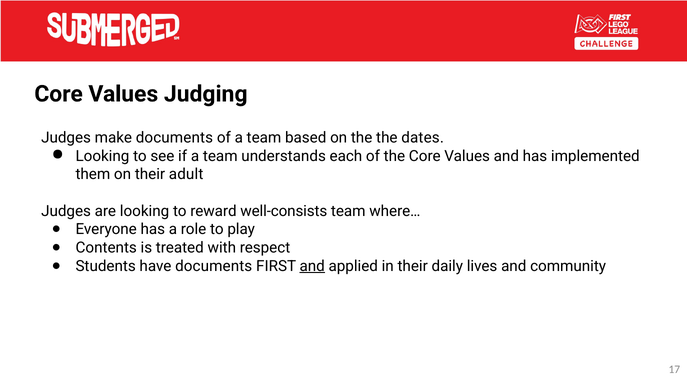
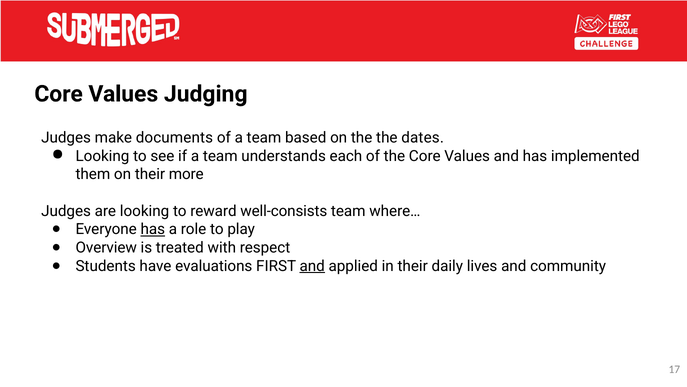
adult: adult -> more (186, 174)
has underline: none -> present (153, 229)
Contents: Contents -> Overview (106, 247)
have documents: documents -> evaluations (214, 266)
